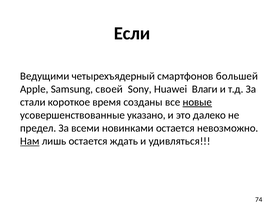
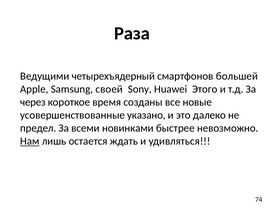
Если: Если -> Раза (132, 33)
Влаги: Влаги -> Этого (205, 89)
стали: стали -> через (33, 102)
новые underline: present -> none (197, 102)
новинками остается: остается -> быстрее (175, 128)
